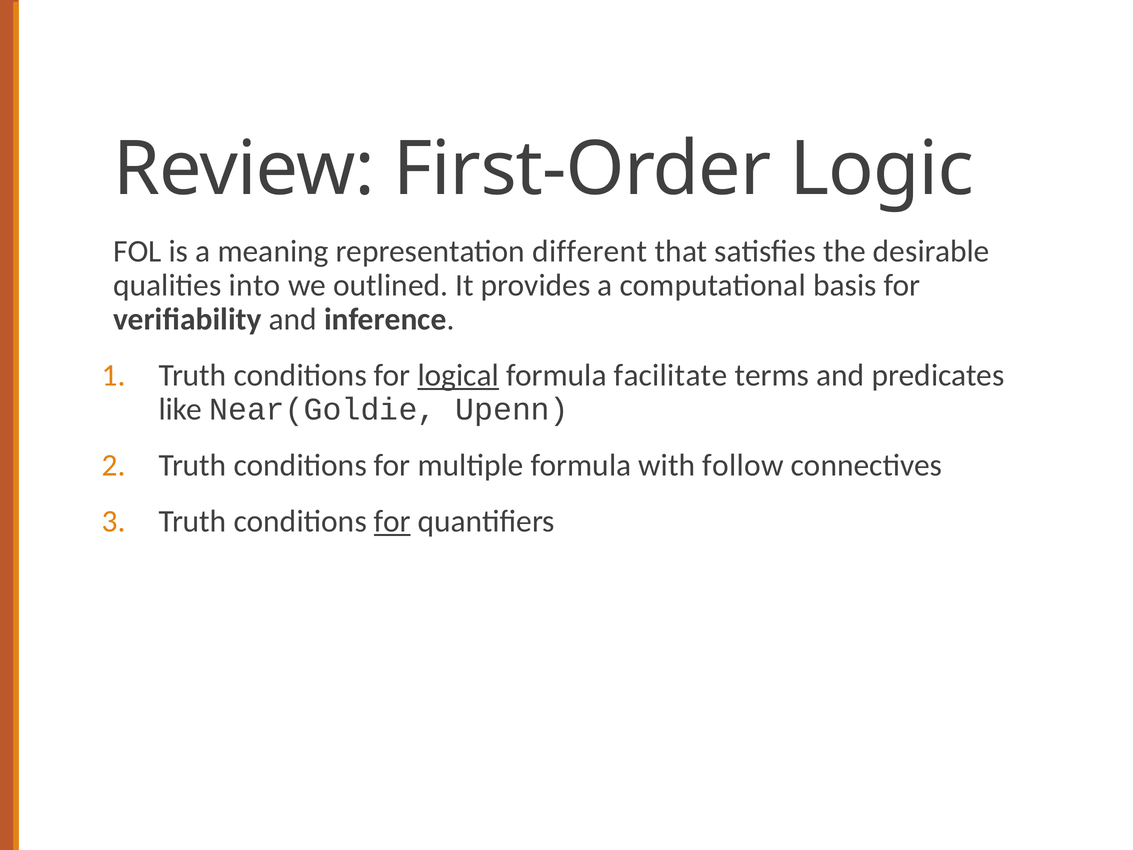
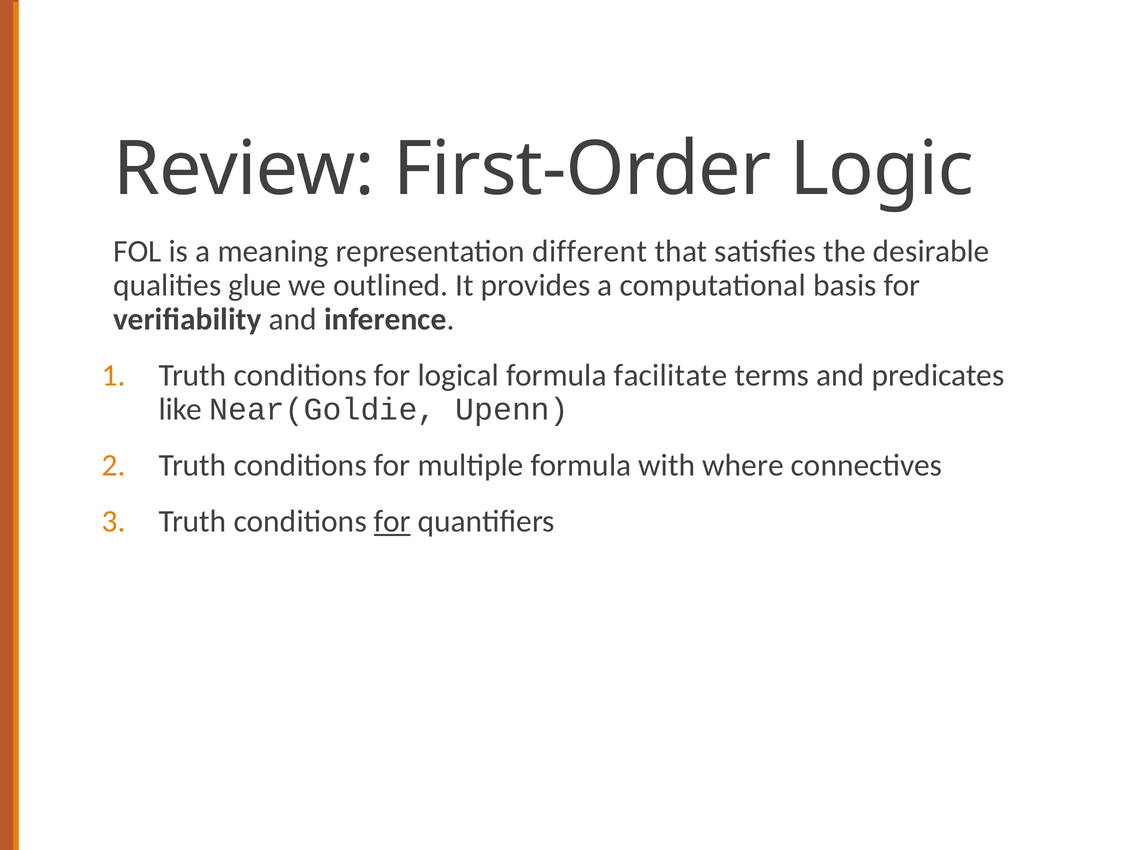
into: into -> glue (255, 285)
logical underline: present -> none (458, 375)
follow: follow -> where (743, 465)
